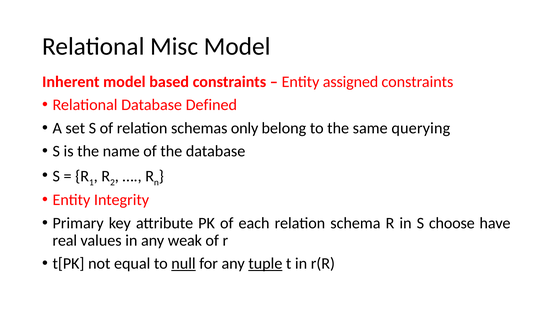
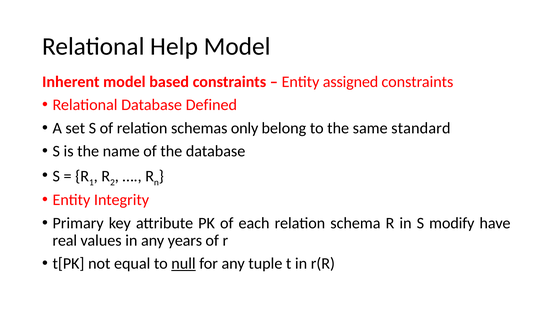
Misc: Misc -> Help (174, 46)
querying: querying -> standard (421, 128)
choose: choose -> modify (452, 223)
weak: weak -> years (185, 240)
tuple underline: present -> none (265, 264)
